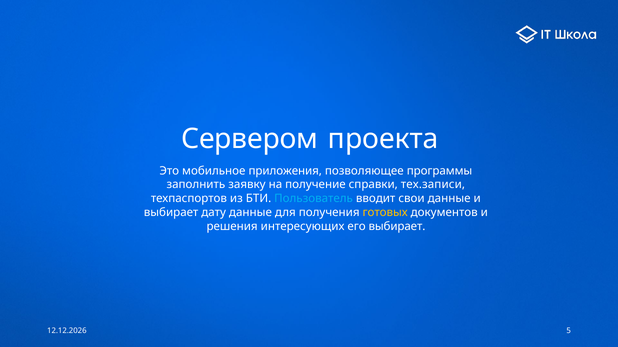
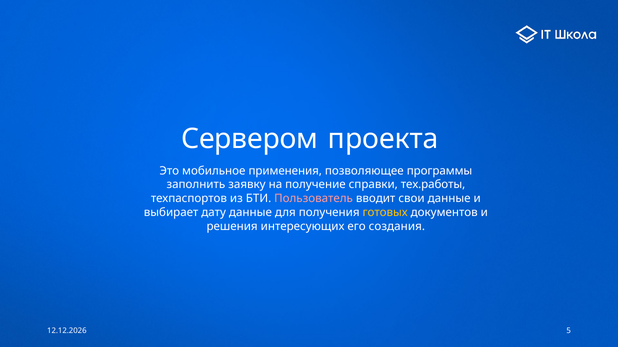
приложения: приложения -> применения (285, 171)
тех.записи: тех.записи -> тех.работы (433, 185)
Пользователь colour: light blue -> pink (314, 199)
его выбирает: выбирает -> создания (397, 227)
